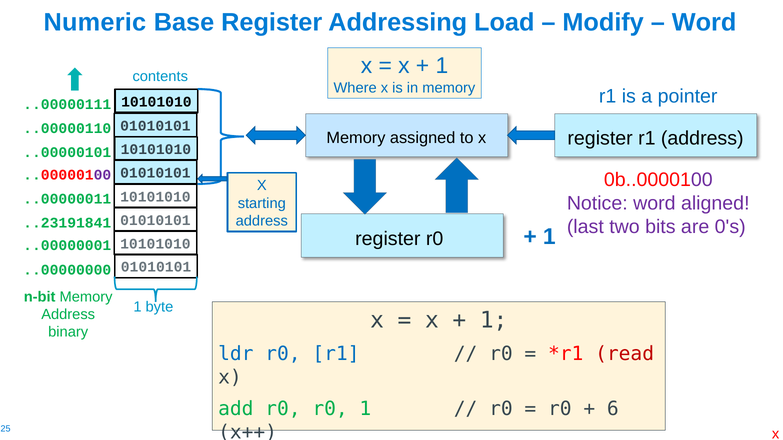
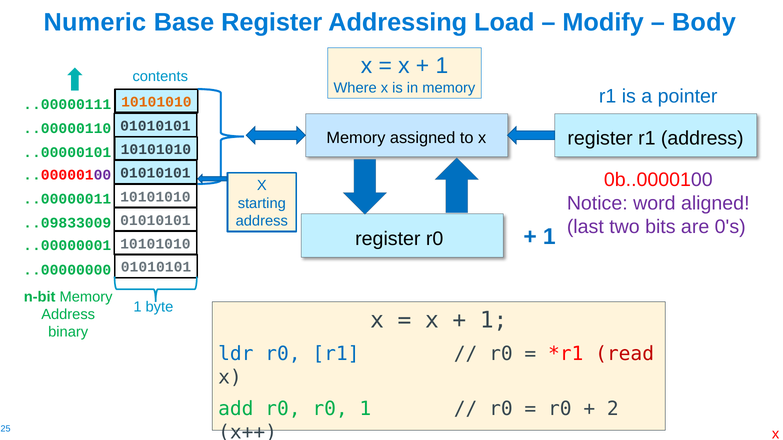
Word: Word -> Body (704, 23)
10101010 colour: black -> orange (156, 102)
..23191841: ..23191841 -> ..09833009 (67, 223)
6: 6 -> 2 (613, 409)
